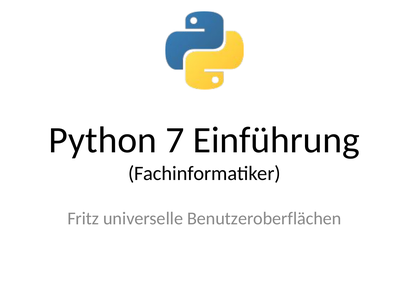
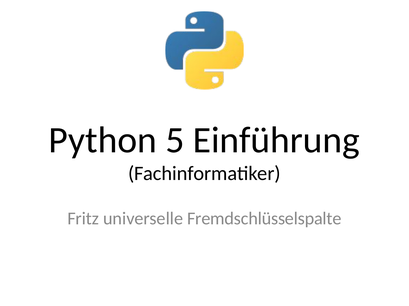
7: 7 -> 5 (175, 140)
Benutzeroberflächen: Benutzeroberflächen -> Fremdschlüsselspalte (264, 219)
